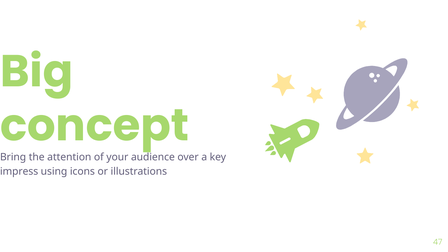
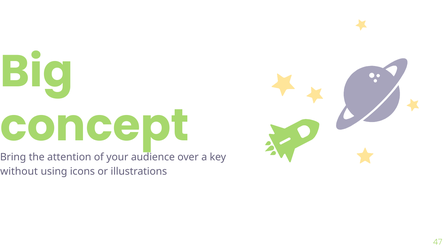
impress: impress -> without (19, 171)
